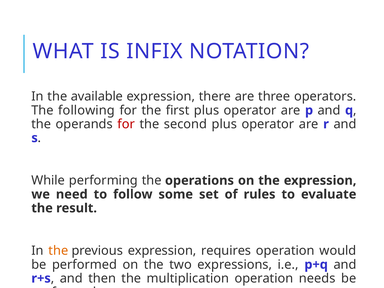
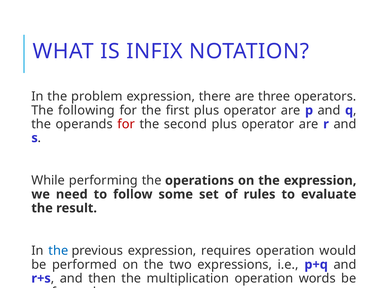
available: available -> problem (97, 96)
the colour: orange -> blue (58, 251)
needs: needs -> words (317, 278)
